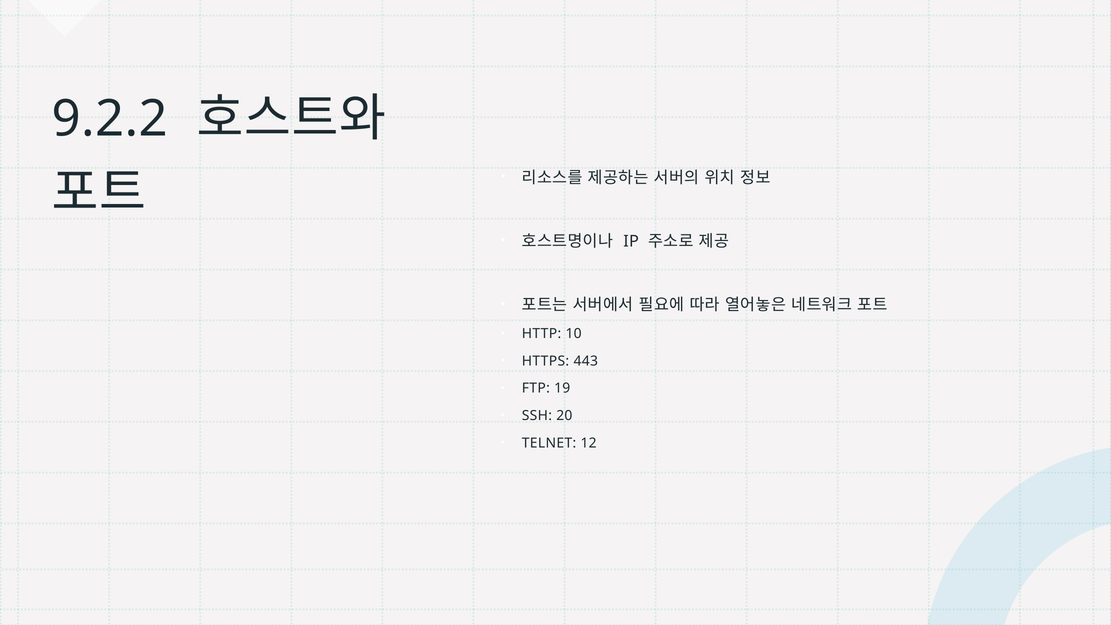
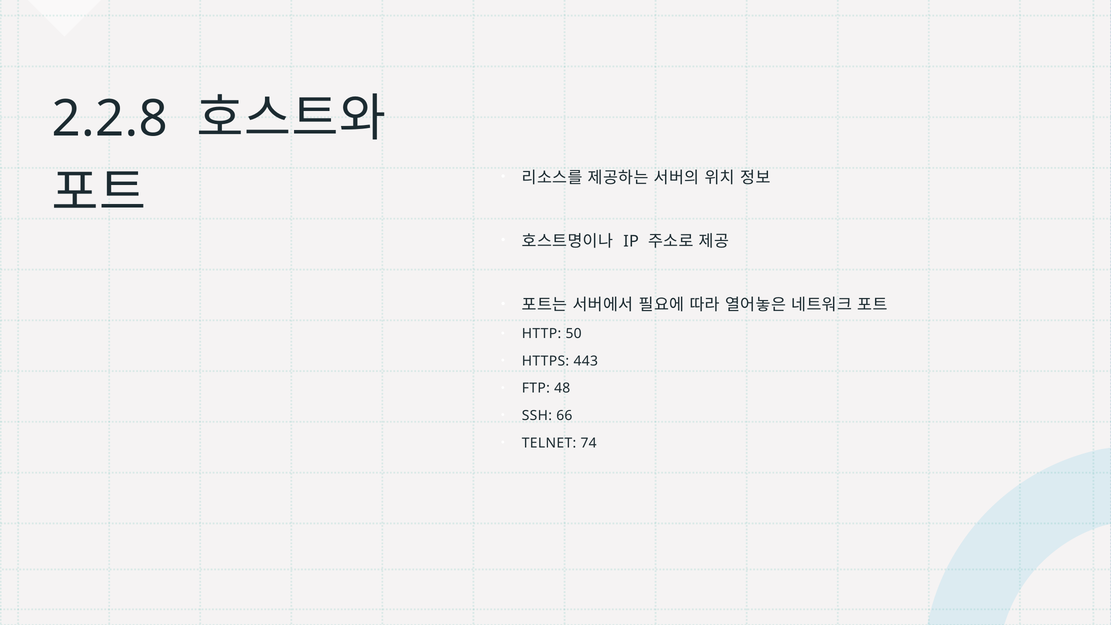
9.2.2: 9.2.2 -> 2.2.8 (110, 119)
10: 10 -> 50 (574, 334)
19: 19 -> 48 (562, 388)
20: 20 -> 66 (564, 416)
12: 12 -> 74 (589, 443)
